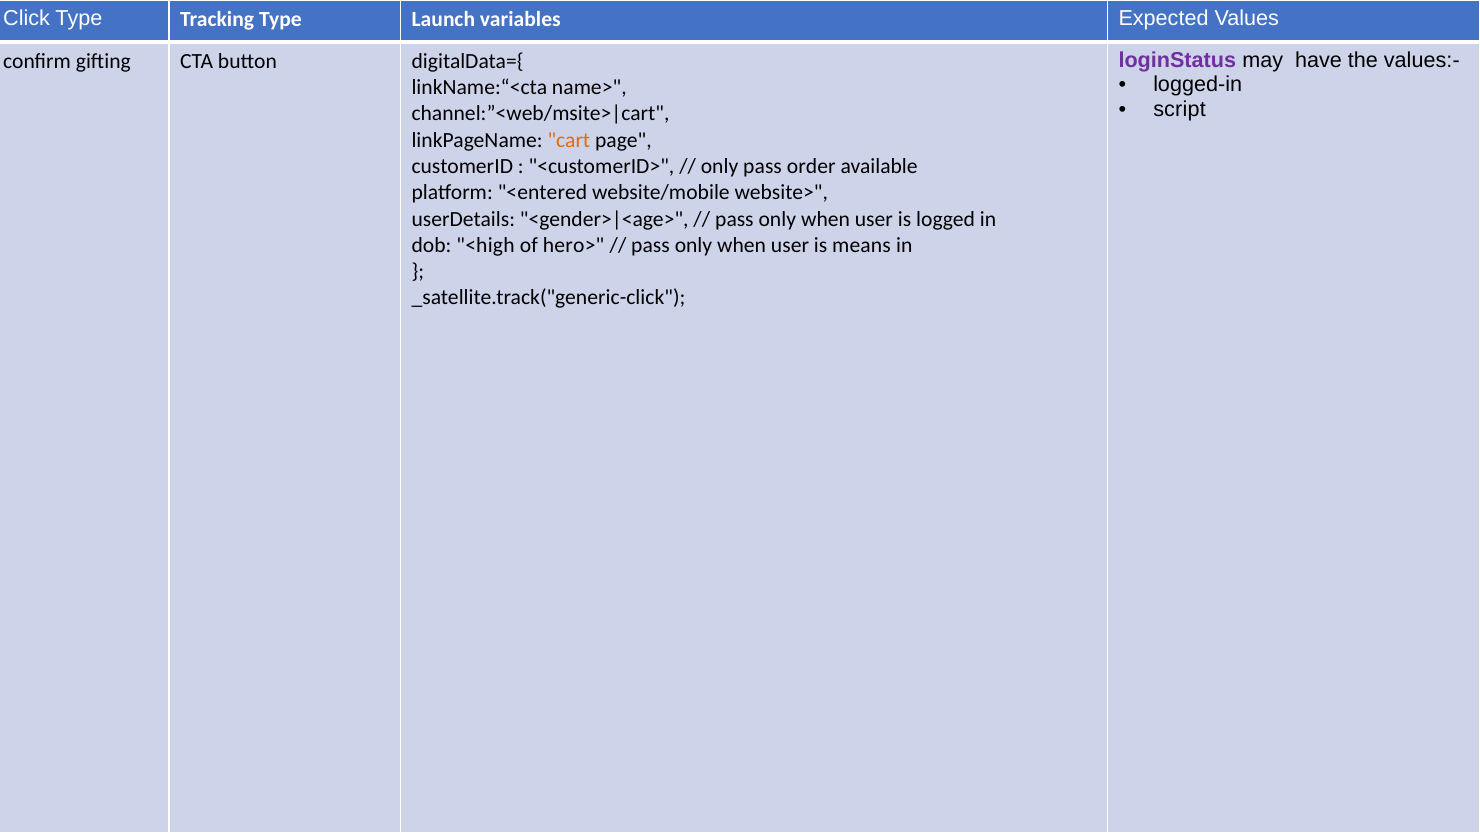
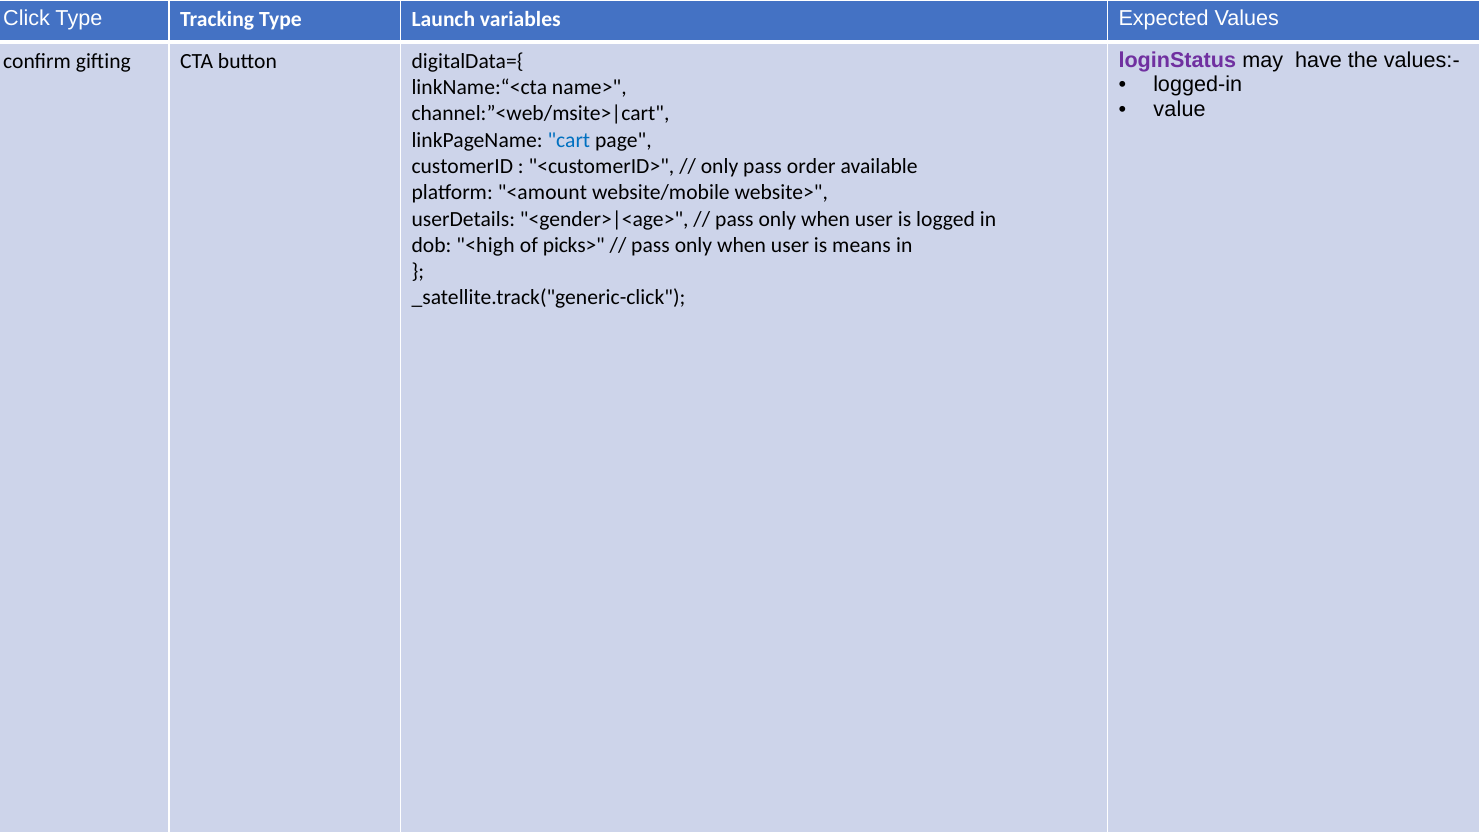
script: script -> value (1180, 109)
cart colour: orange -> blue (569, 140)
<entered: <entered -> <amount (542, 193)
hero>: hero> -> picks> (574, 245)
